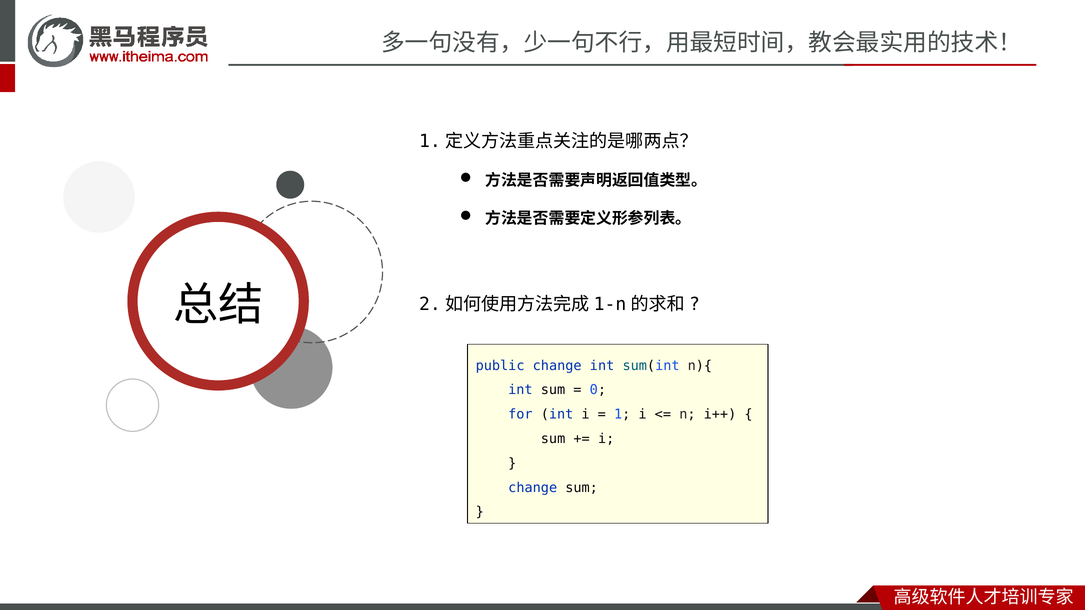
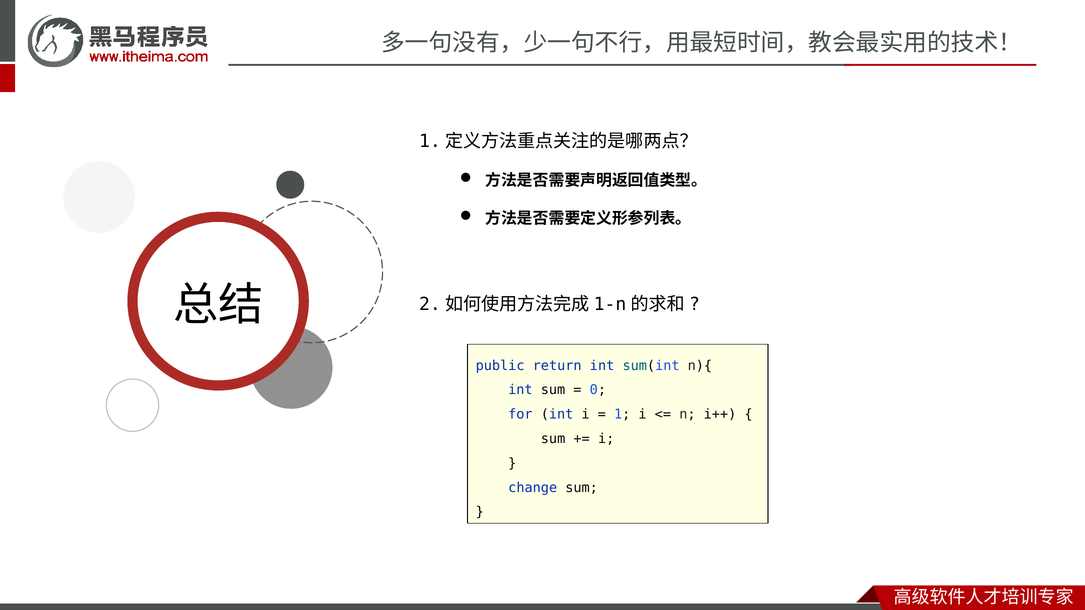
public change: change -> return (557, 366)
